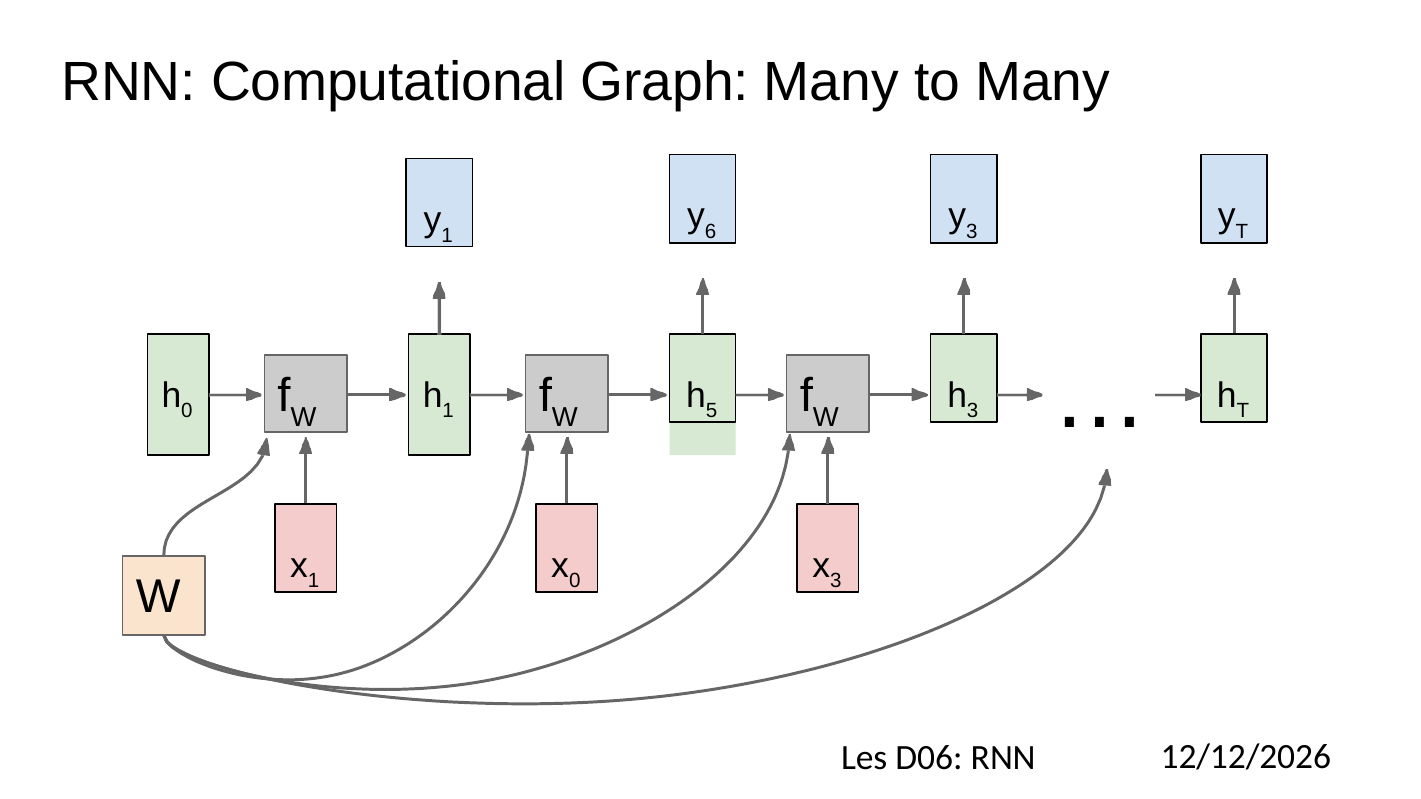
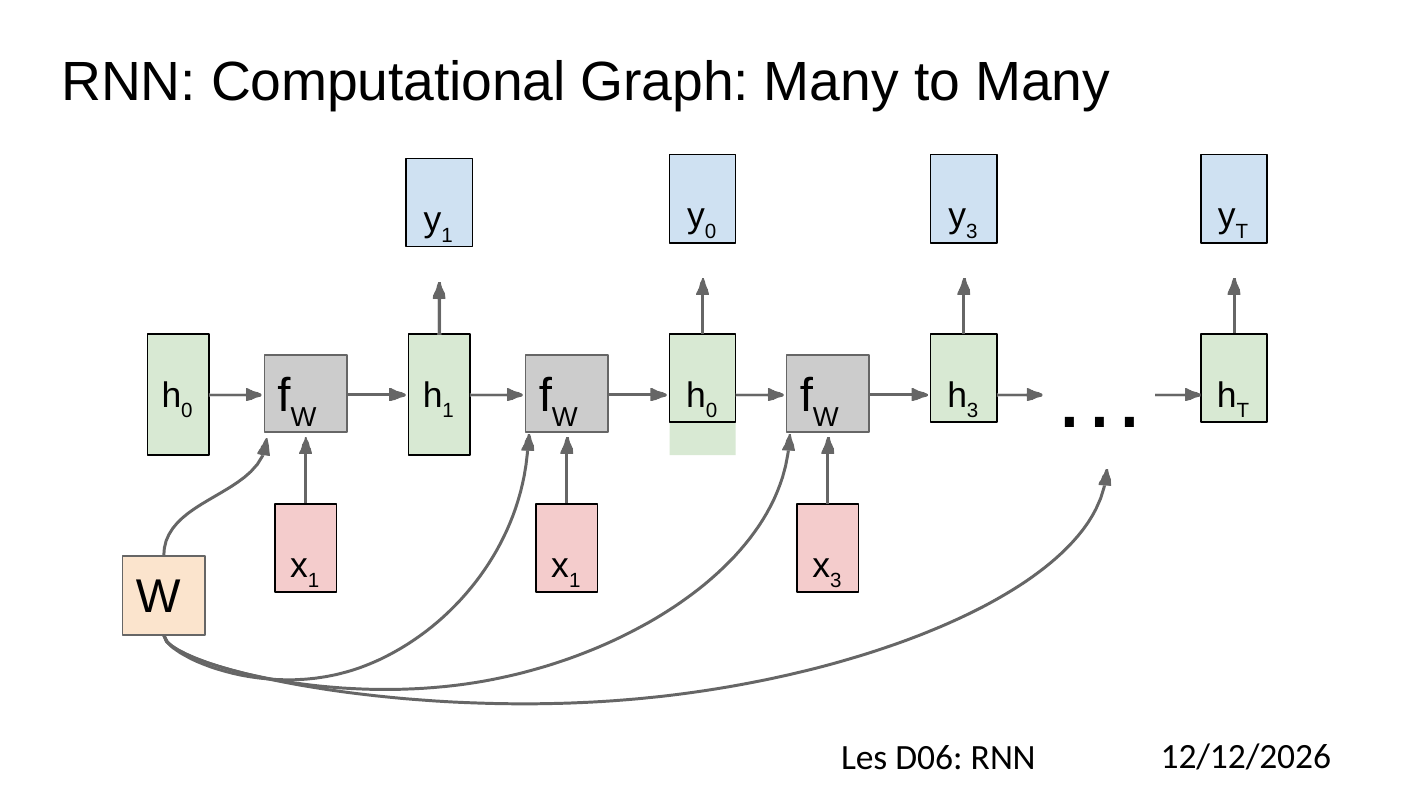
6: 6 -> 0 (711, 232)
5: 5 -> 0 (711, 411)
0: 0 -> 1 (575, 581)
